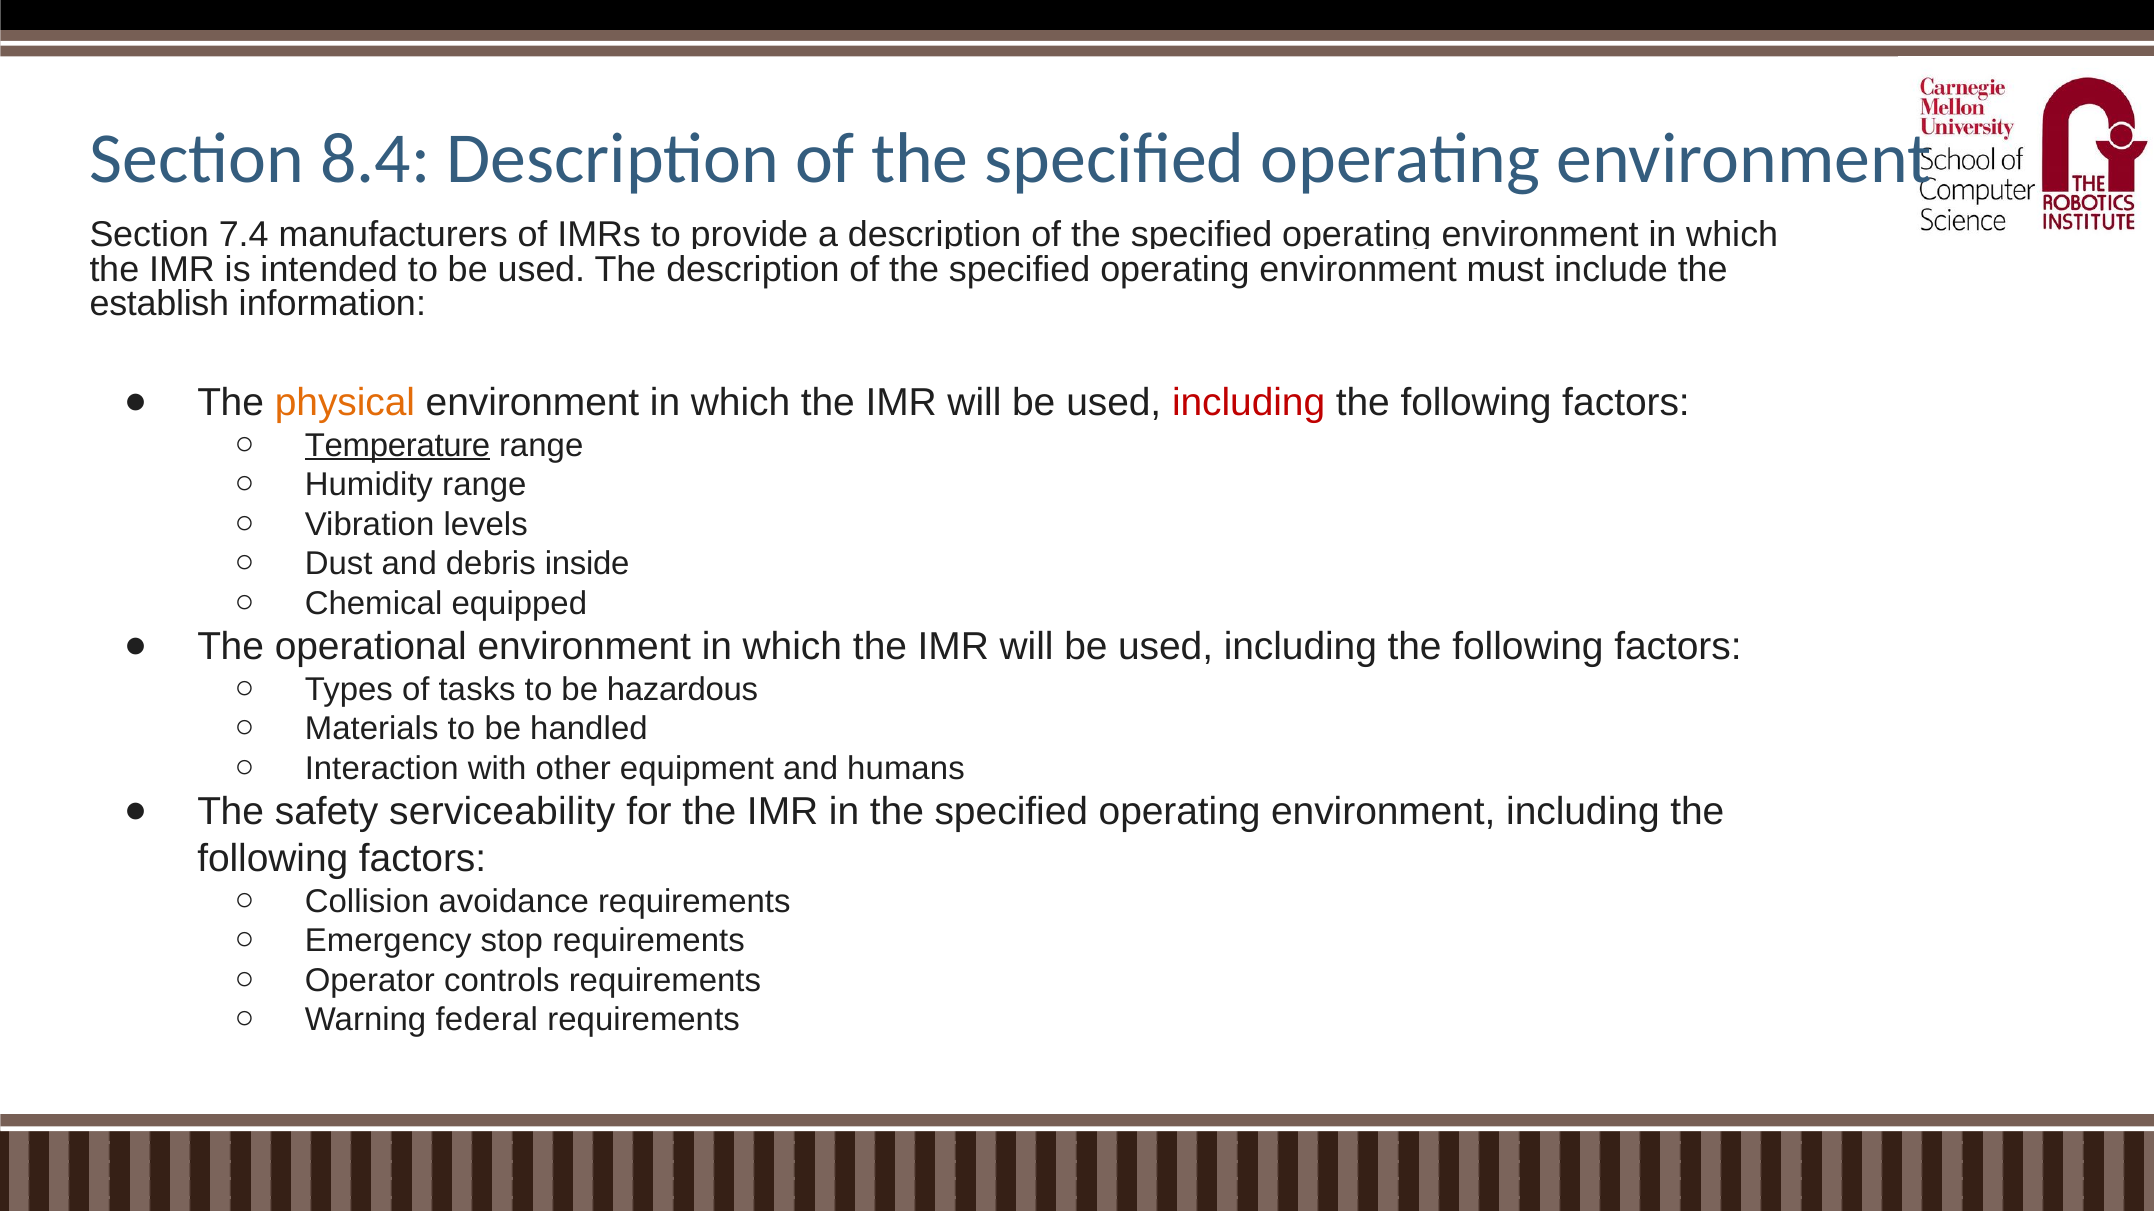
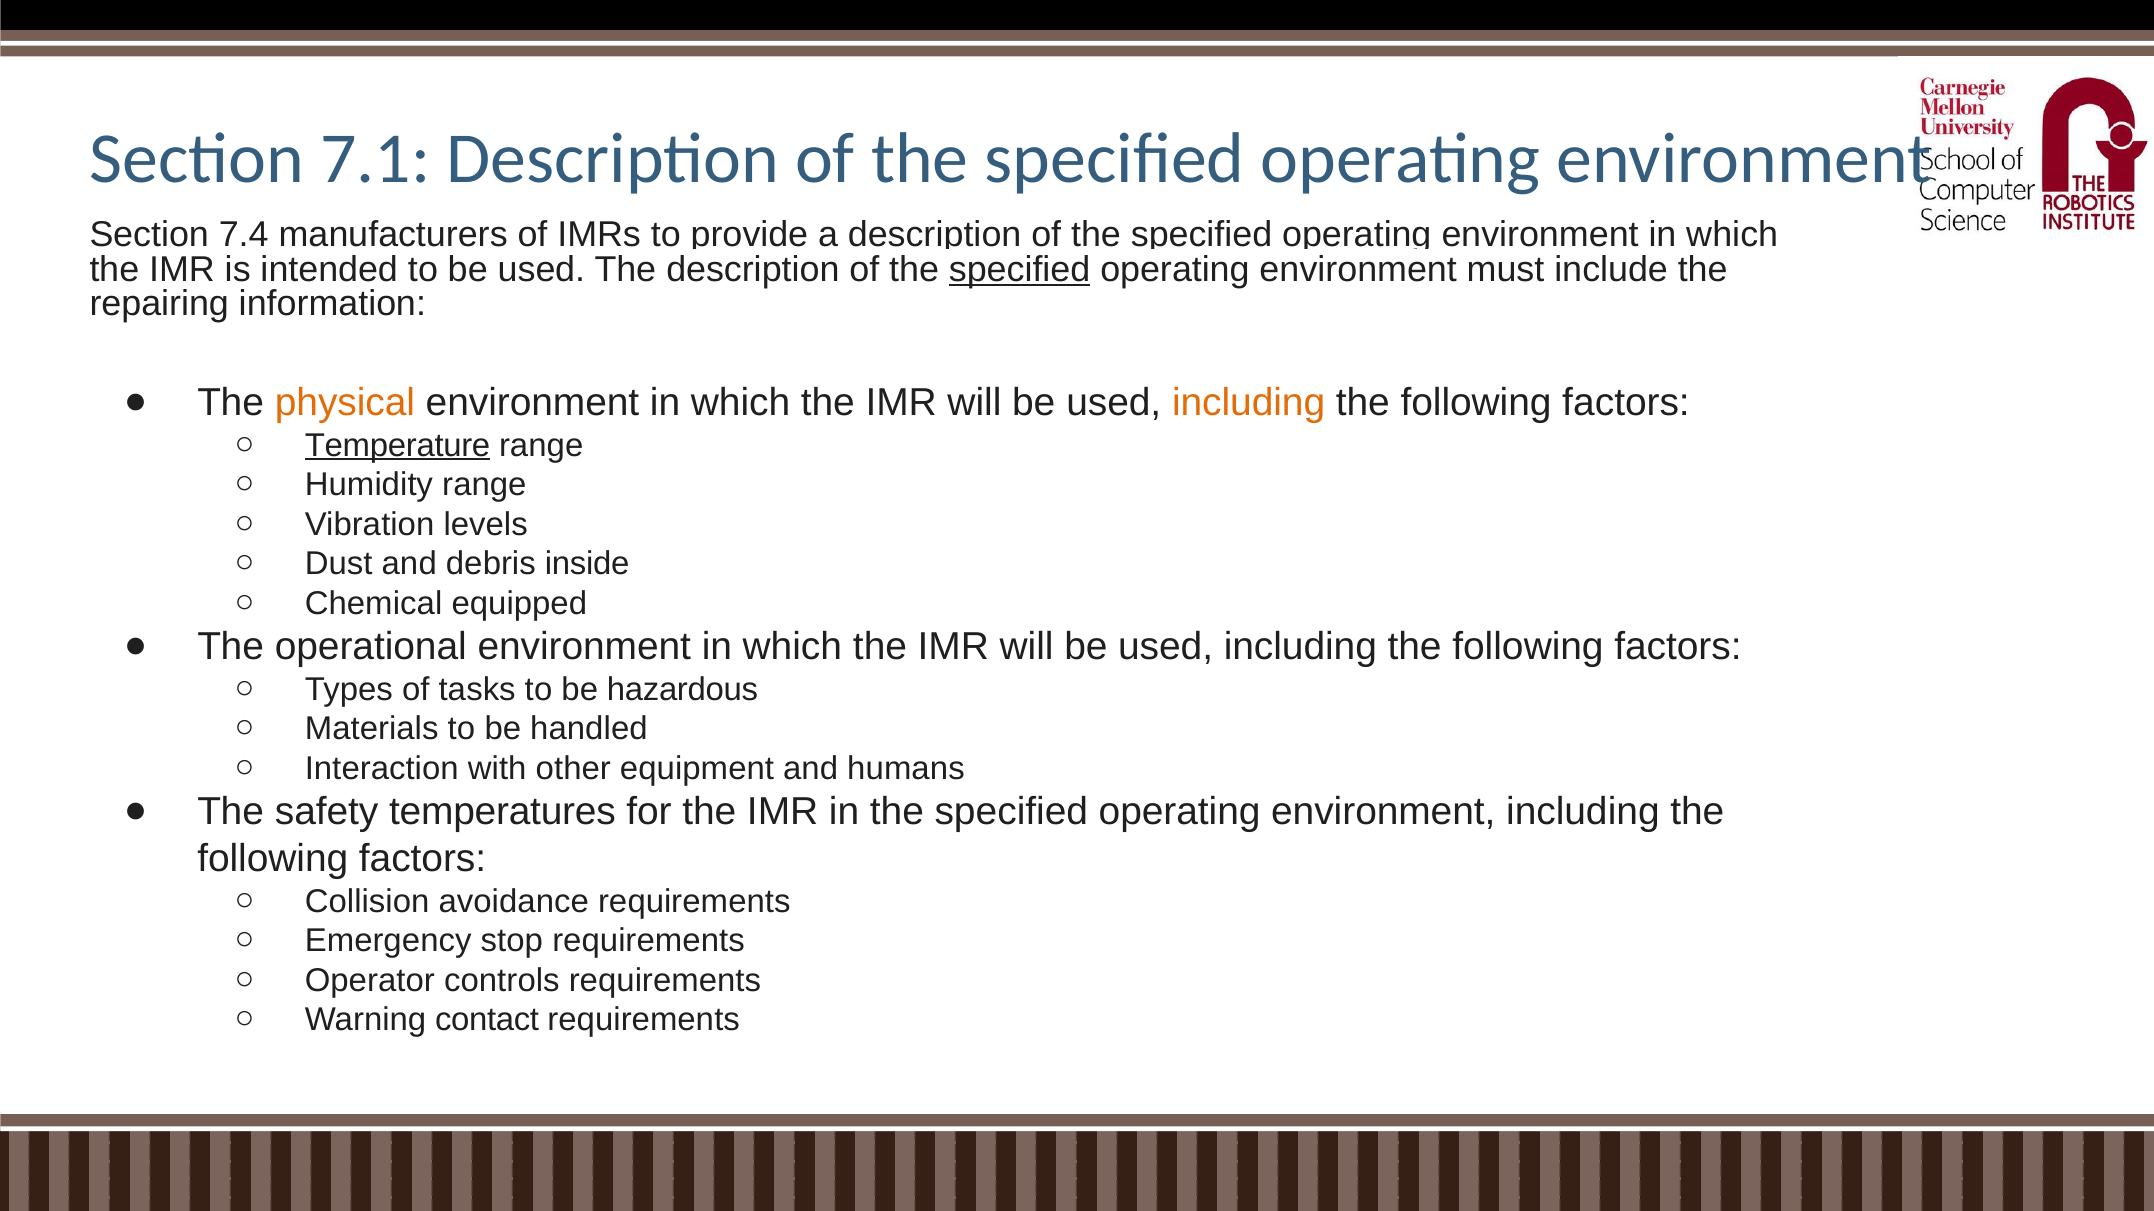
8.4: 8.4 -> 7.1 (375, 159)
specified underline: none -> present (1020, 270)
establish: establish -> repairing (159, 304)
including colour: red -> orange (1249, 403)
serviceability: serviceability -> temperatures (502, 812)
federal: federal -> contact (487, 1020)
